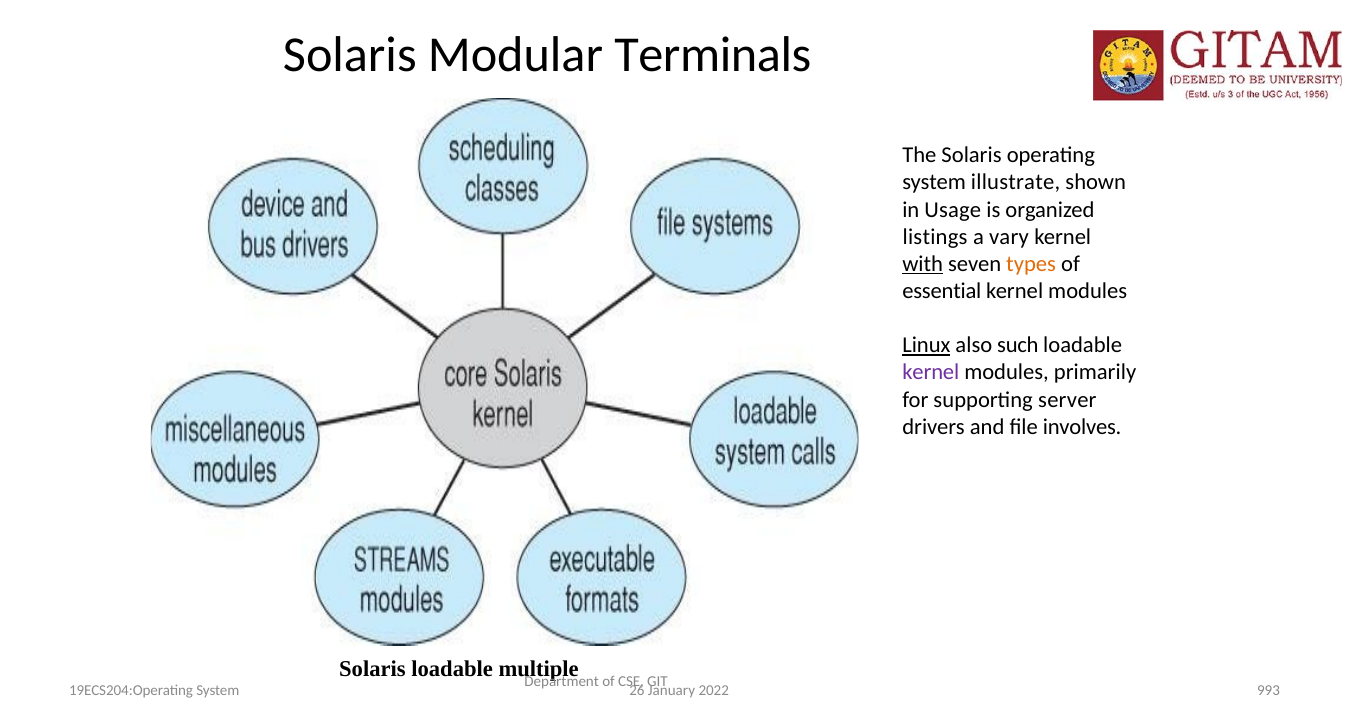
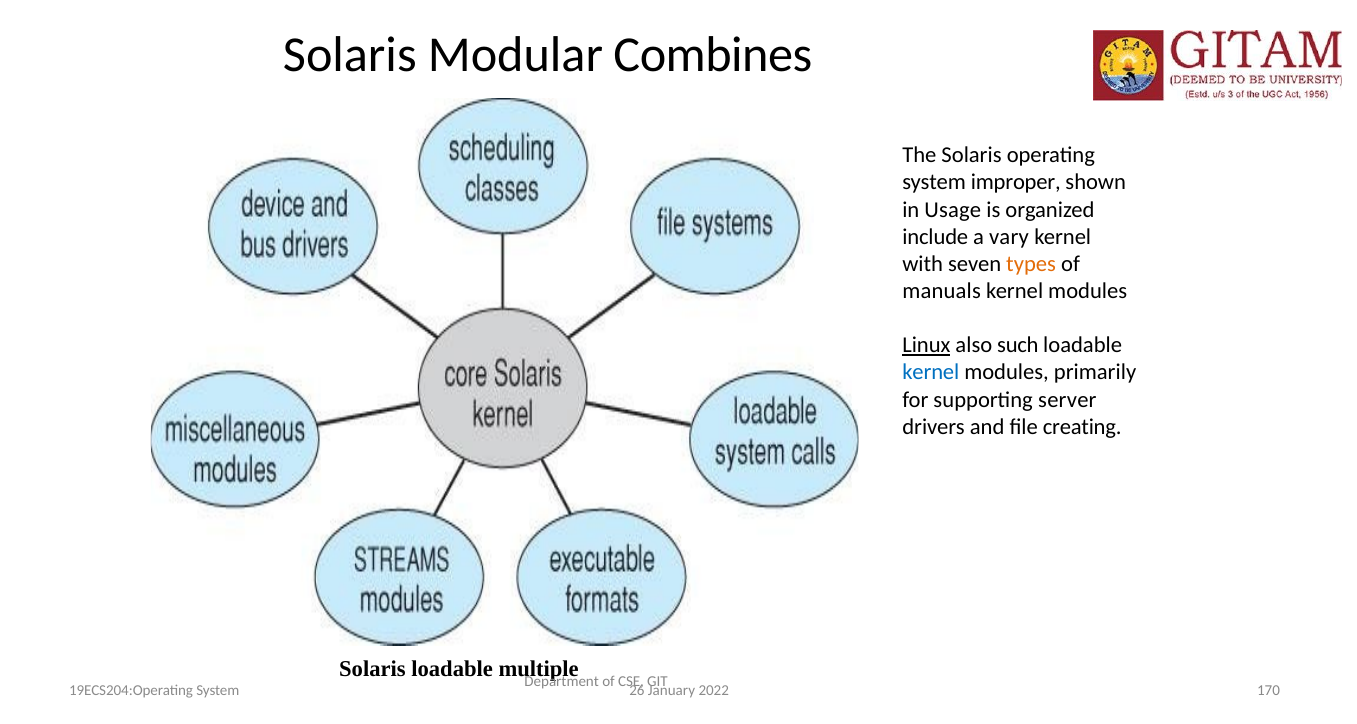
Terminals: Terminals -> Combines (713, 54)
illustrate: illustrate -> improper (1016, 182)
listings: listings -> include (935, 237)
with underline: present -> none (923, 264)
essential: essential -> manuals (942, 291)
kernel colour: purple -> blue (931, 372)
involves: involves -> creating (1082, 427)
993: 993 -> 170 (1268, 690)
